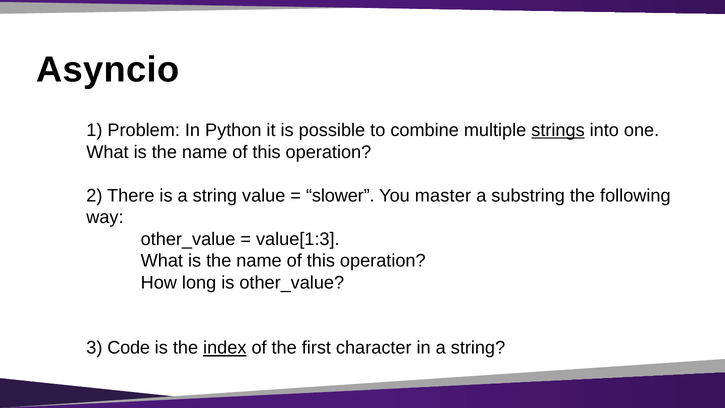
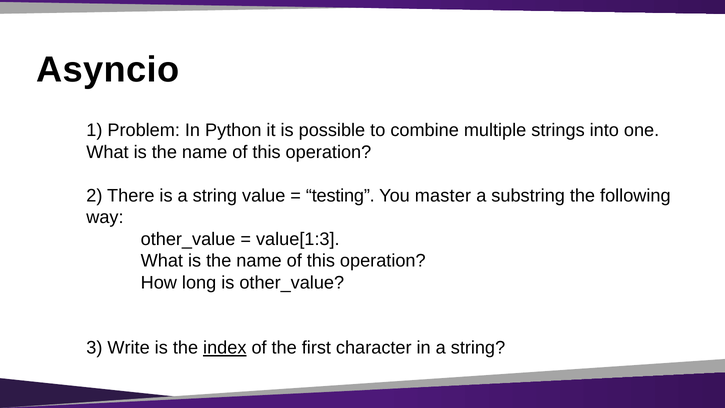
strings underline: present -> none (558, 130)
slower: slower -> testing (340, 196)
Code: Code -> Write (129, 348)
